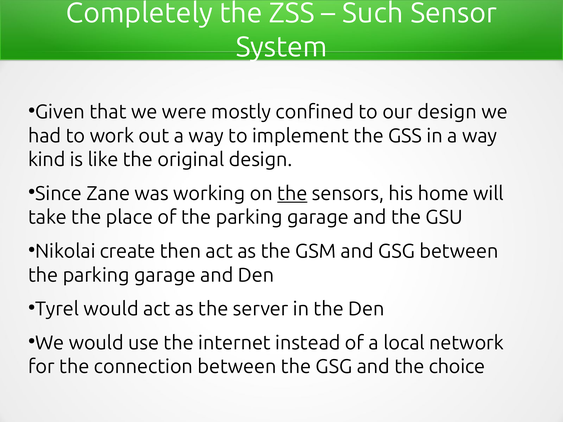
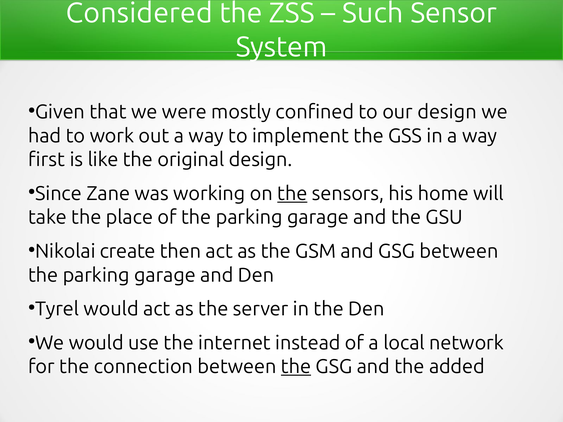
Completely: Completely -> Considered (139, 13)
kind: kind -> first (47, 160)
the underline: none -> present (296, 367)
choice: choice -> added (457, 367)
